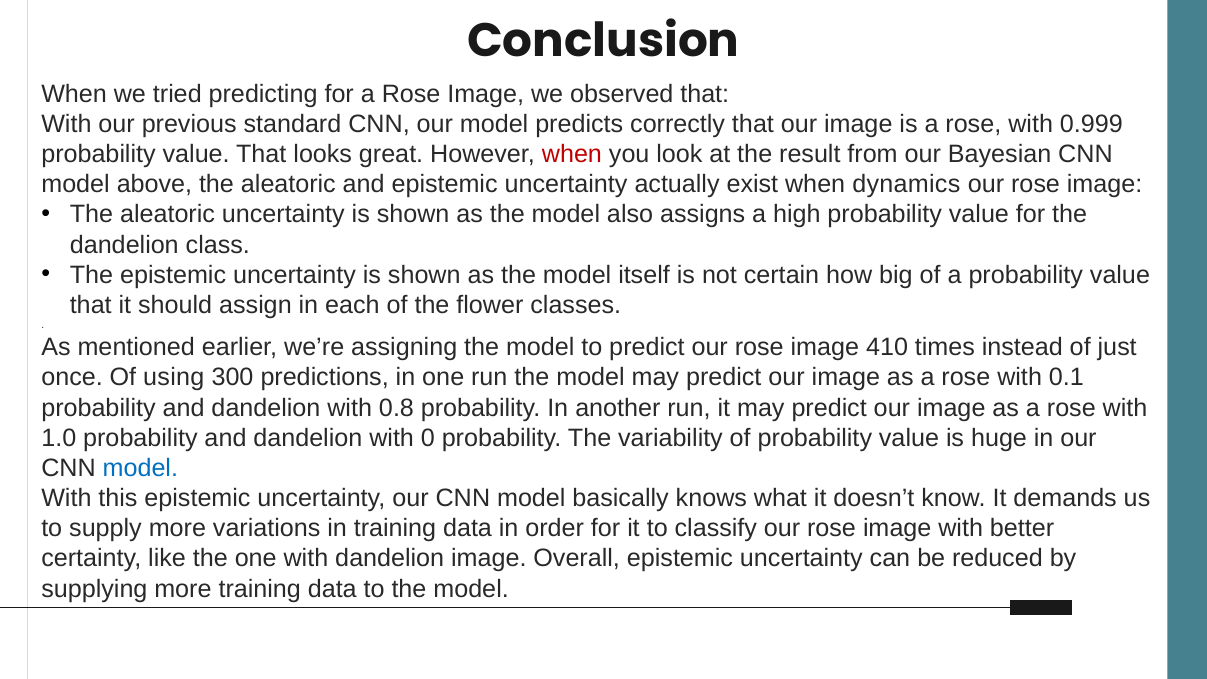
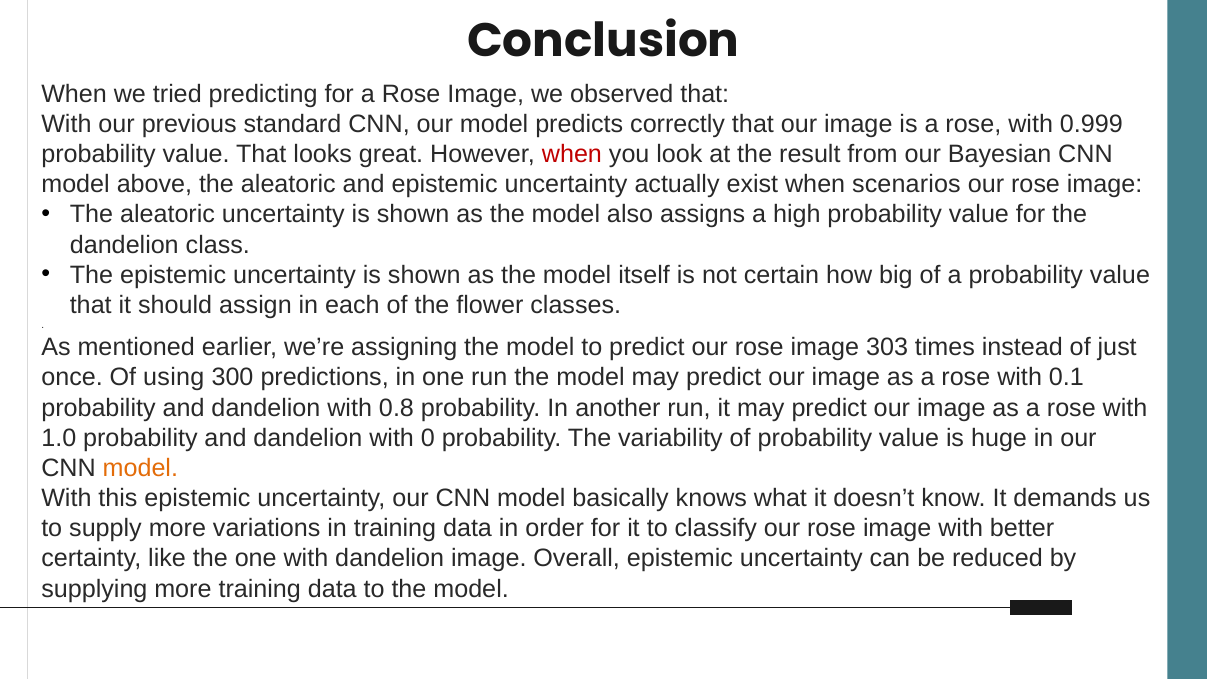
dynamics: dynamics -> scenarios (906, 184)
410: 410 -> 303 (887, 347)
model colour: blue -> orange (140, 468)
